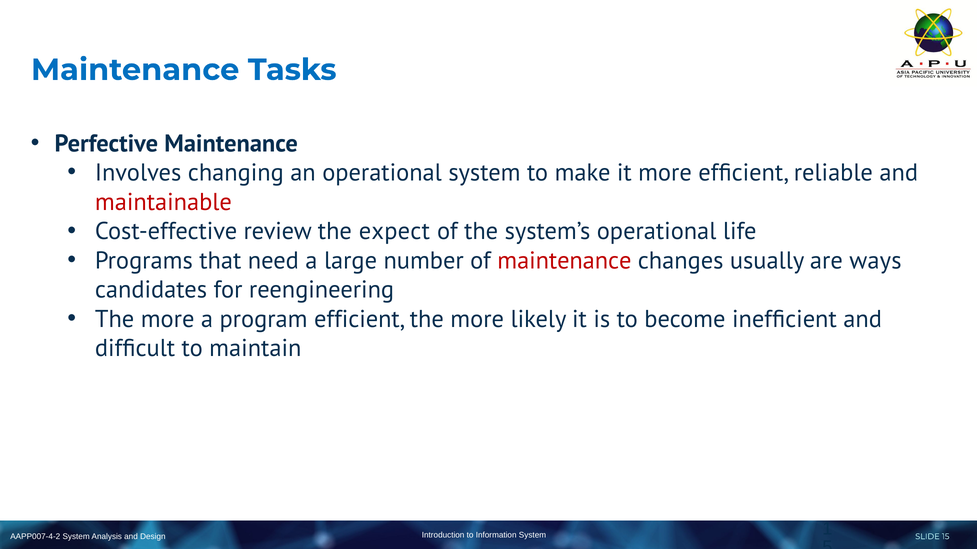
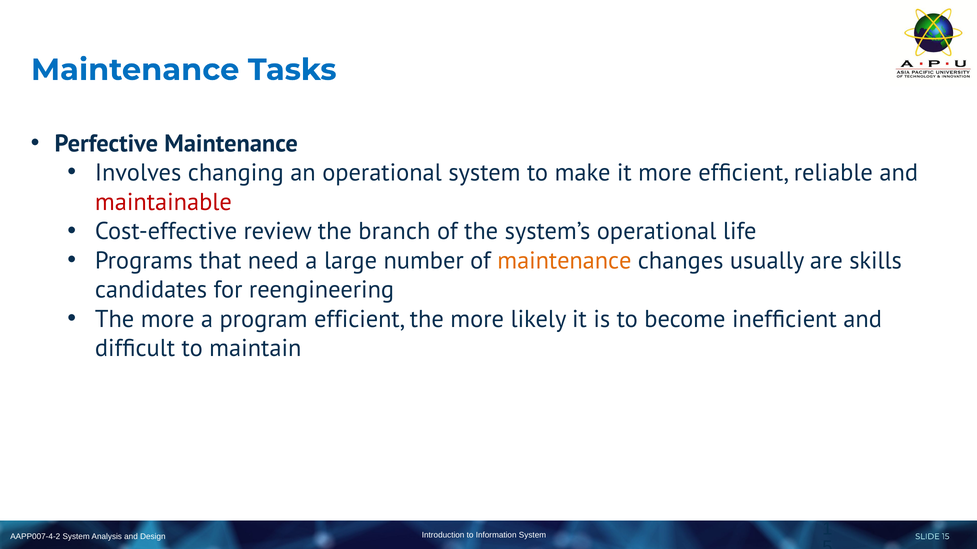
expect: expect -> branch (394, 232)
maintenance colour: red -> orange (564, 261)
ways: ways -> skills (876, 261)
